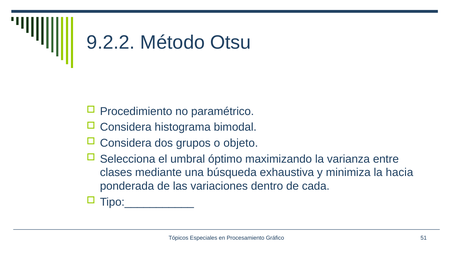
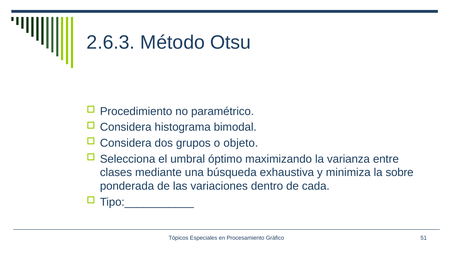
9.2.2: 9.2.2 -> 2.6.3 (111, 42)
hacia: hacia -> sobre (400, 172)
